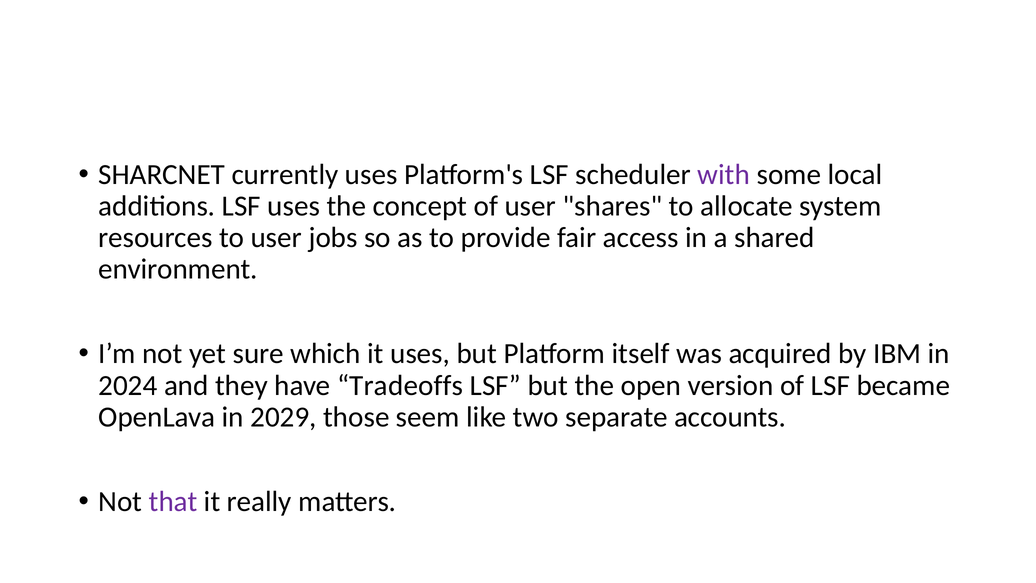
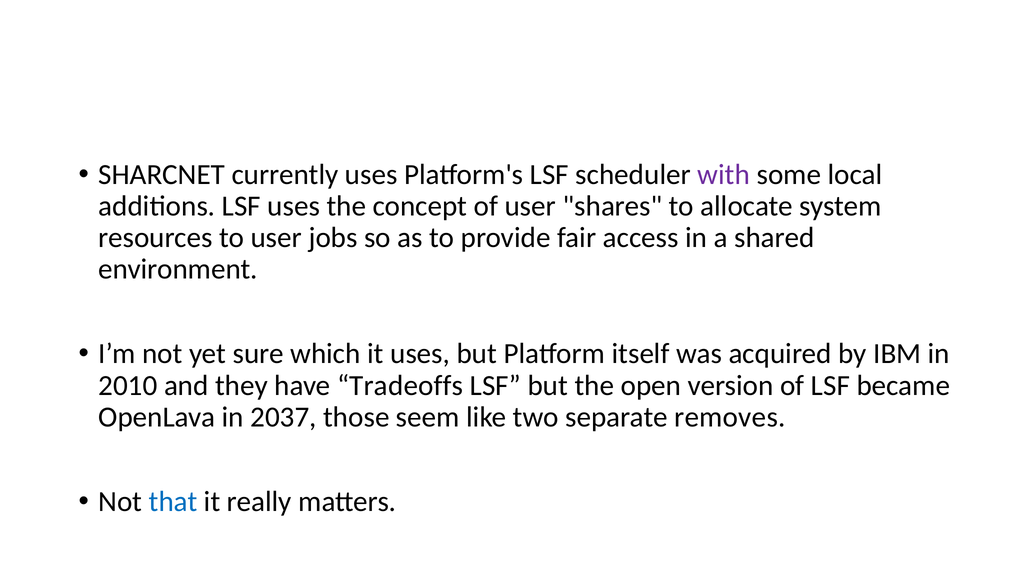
2024: 2024 -> 2010 (128, 385)
2029: 2029 -> 2037 (283, 417)
accounts: accounts -> removes (730, 417)
that colour: purple -> blue (173, 501)
